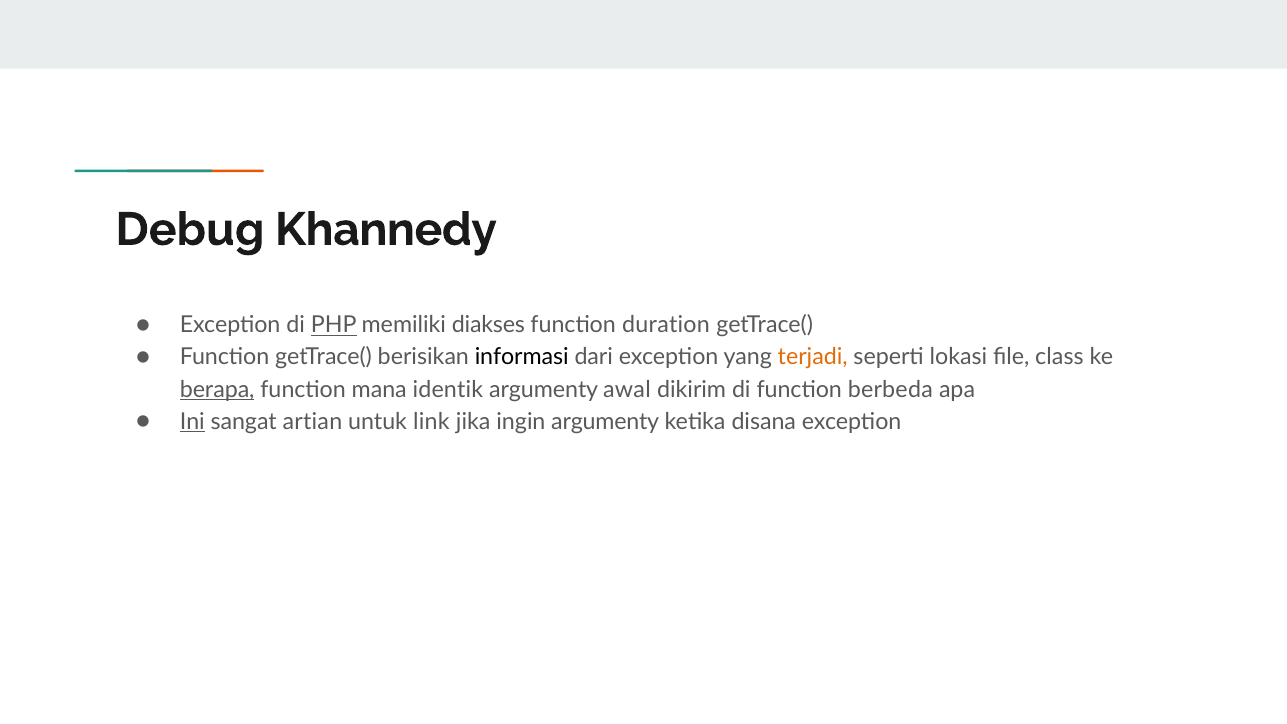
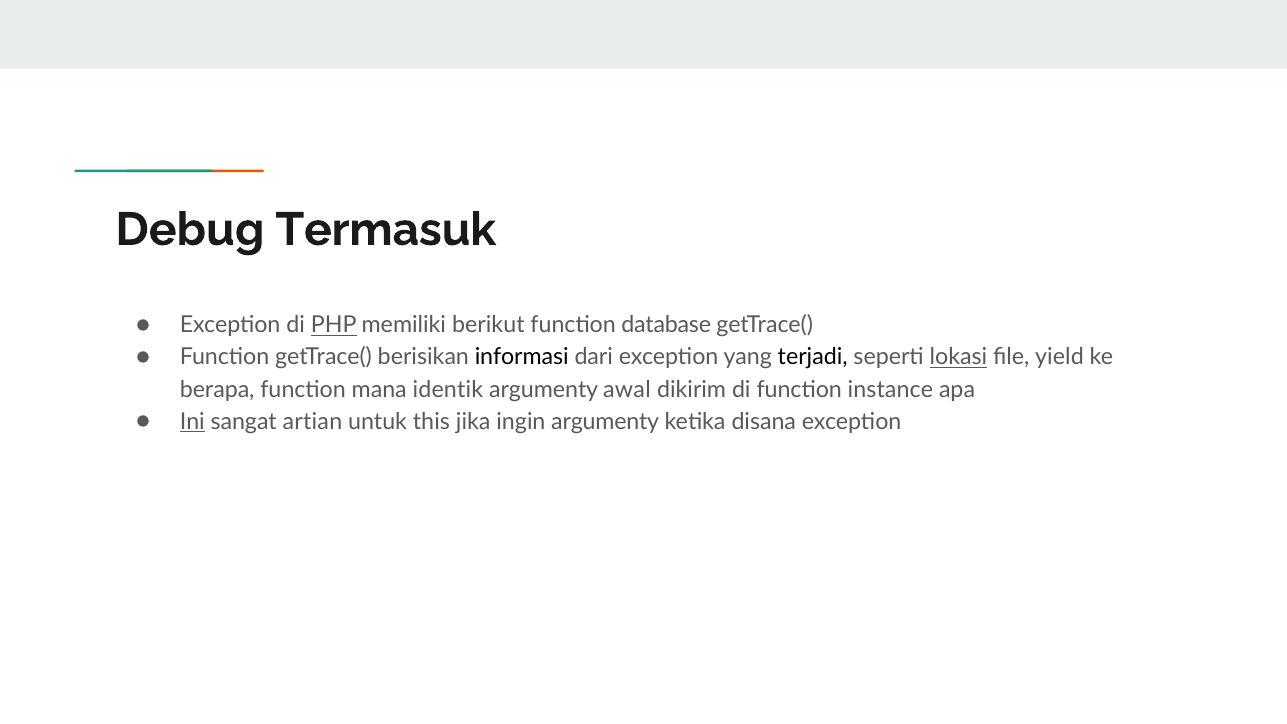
Khannedy: Khannedy -> Termasuk (386, 230)
diakses: diakses -> berikut (488, 325)
duration: duration -> database (666, 325)
terjadi colour: orange -> black (813, 357)
lokasi underline: none -> present (958, 357)
class: class -> yield (1059, 357)
berapa underline: present -> none (217, 389)
berbeda: berbeda -> instance (890, 389)
link: link -> this (431, 421)
